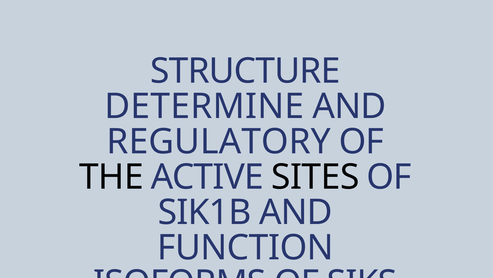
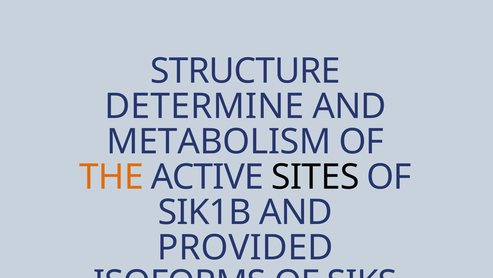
REGULATORY: REGULATORY -> METABOLISM (219, 141)
THE colour: black -> orange (111, 177)
FUNCTION: FUNCTION -> PROVIDED (245, 247)
